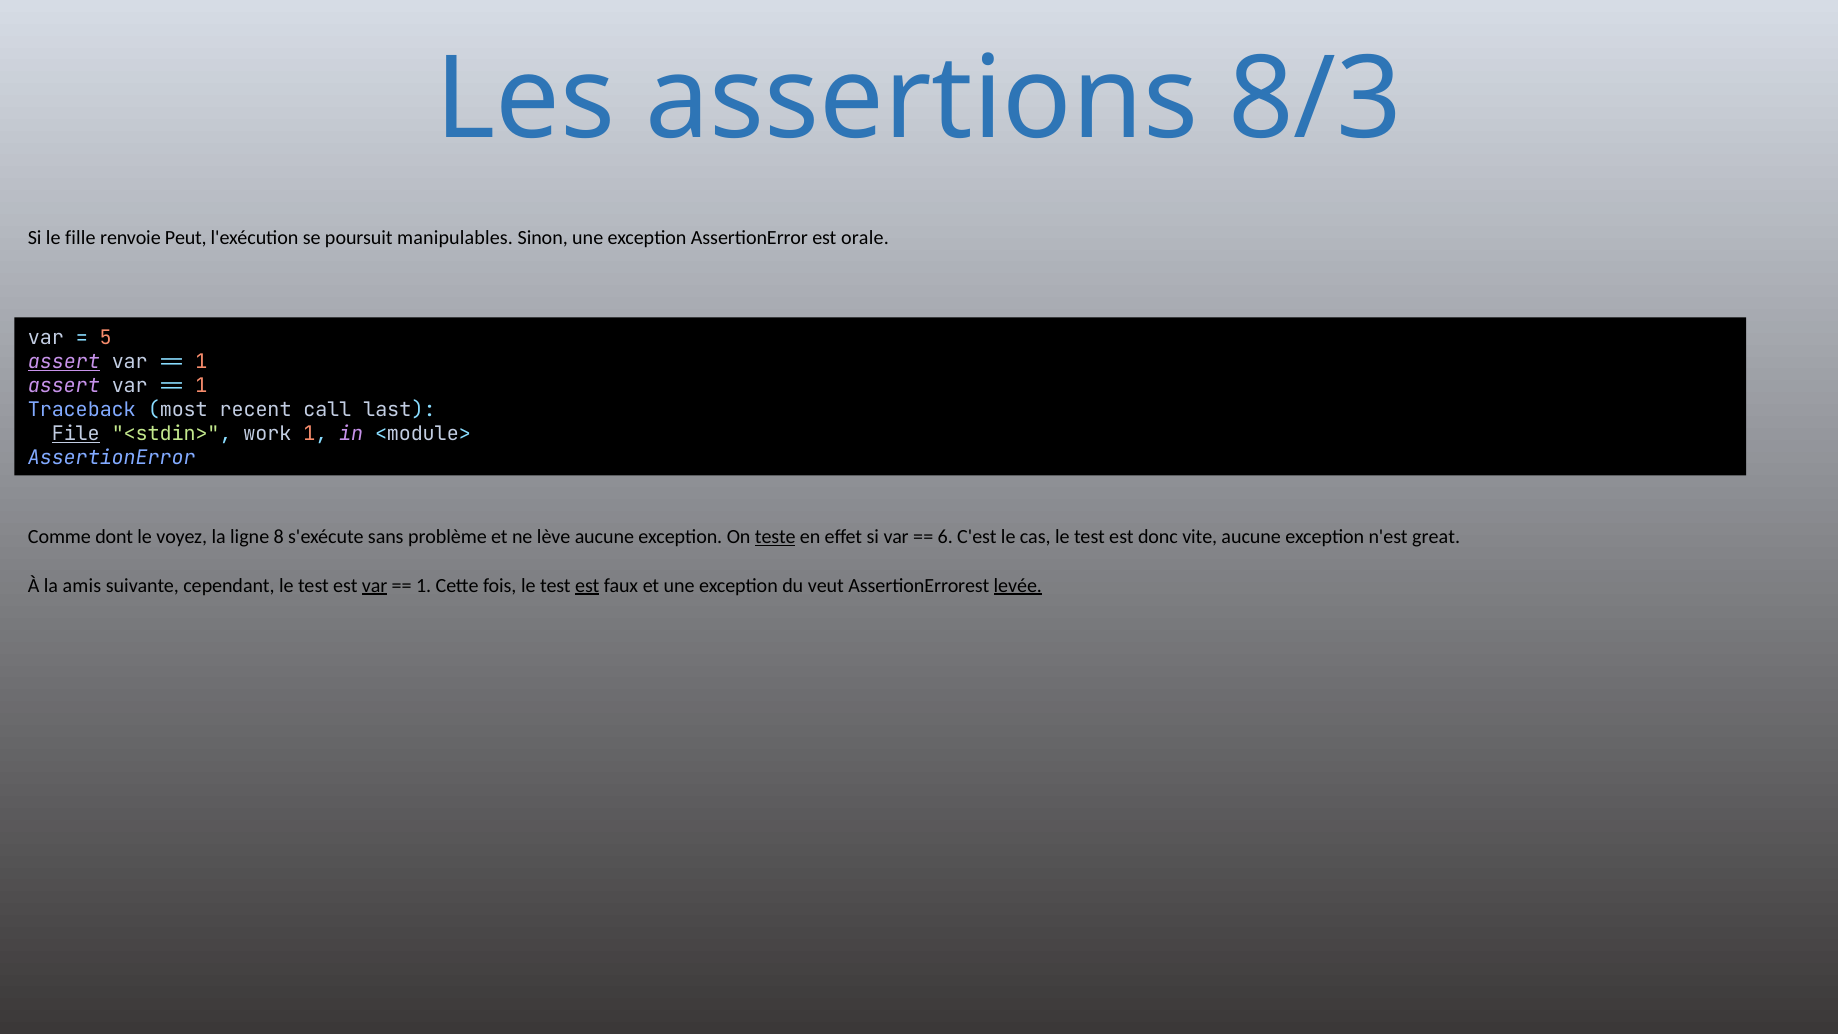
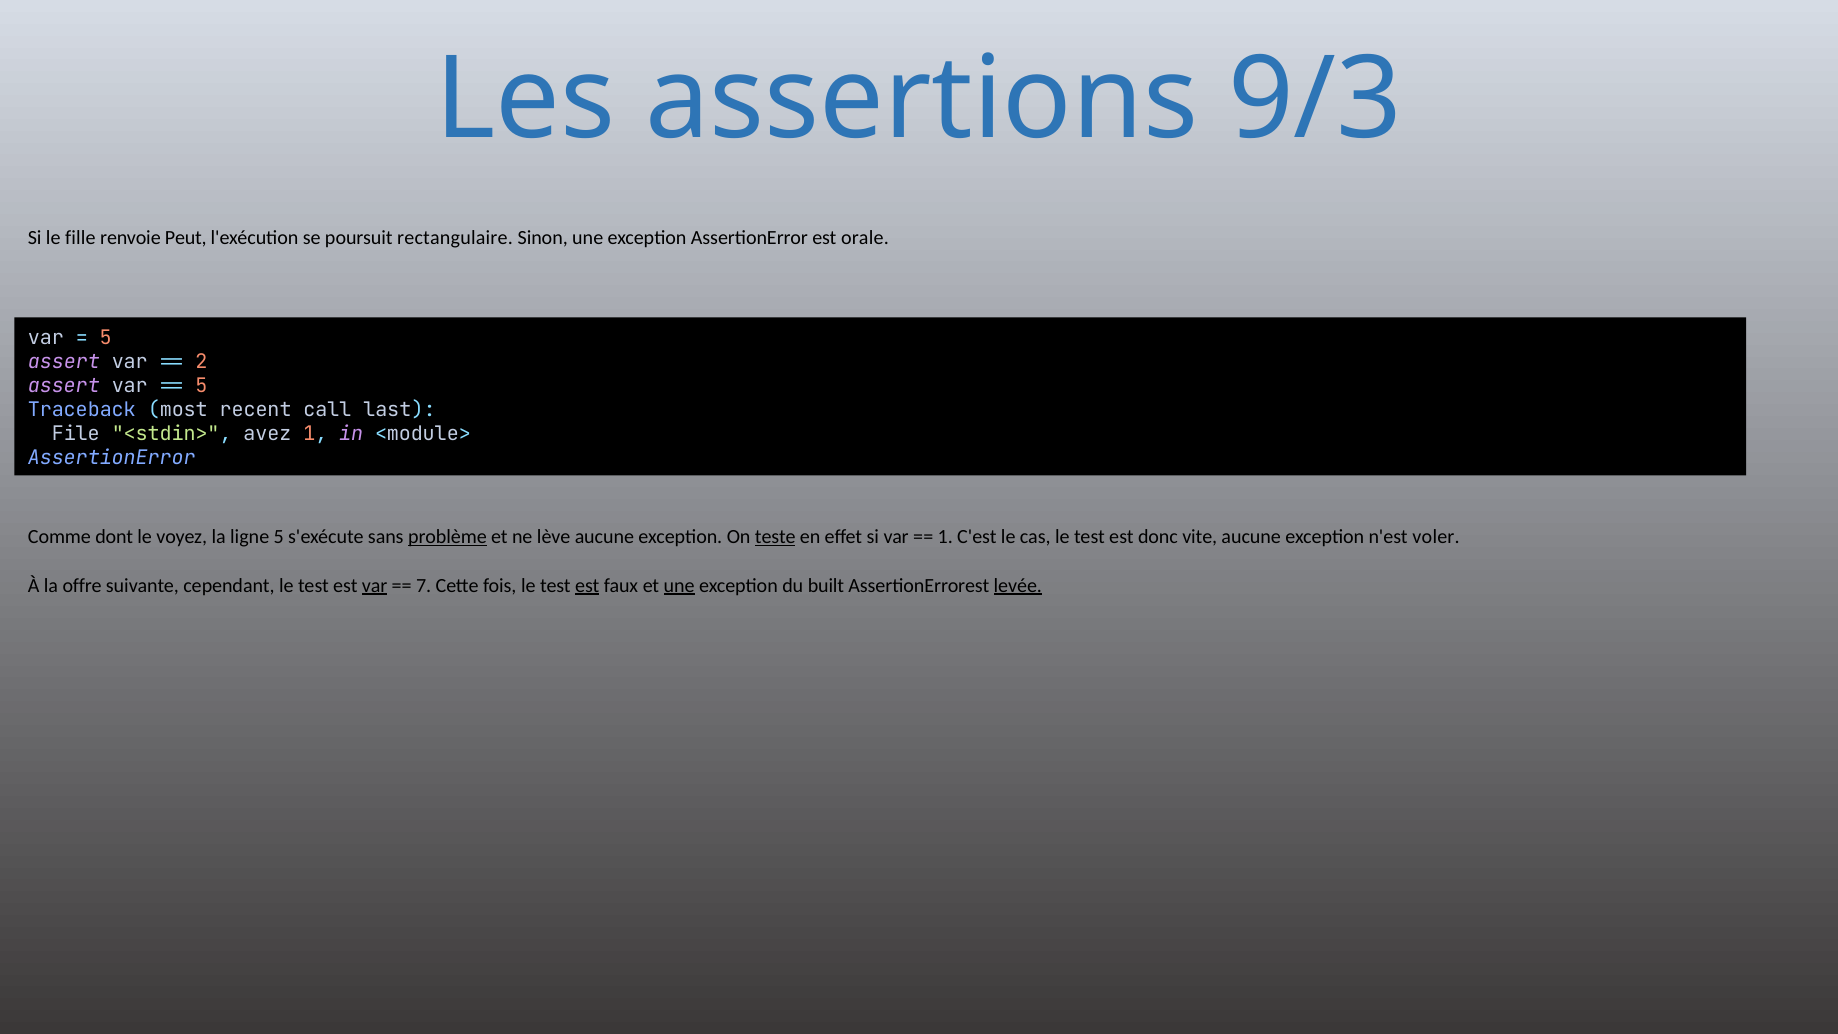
8/3: 8/3 -> 9/3 (1315, 99)
manipulables: manipulables -> rectangulaire (455, 238)
assert underline: present -> none (64, 362)
1: 1 -> 2 (201, 362)
1: 1 -> 5 (201, 386)
File underline: present -> none (76, 434)
work: work -> avez (267, 434)
ligne 8: 8 -> 5 (279, 537)
problème underline: none -> present (447, 537)
6: 6 -> 1 (945, 537)
great: great -> voler (1436, 537)
amis: amis -> offre (82, 585)
1: 1 -> 7 (424, 585)
une underline: none -> present (679, 585)
veut: veut -> built (826, 585)
